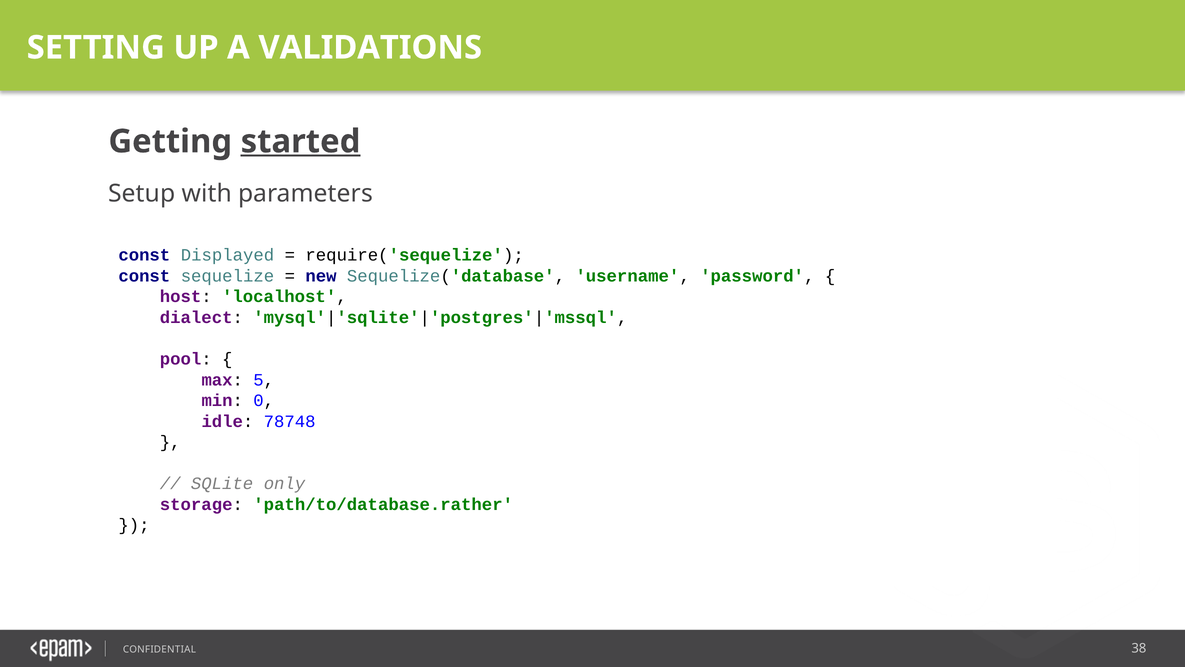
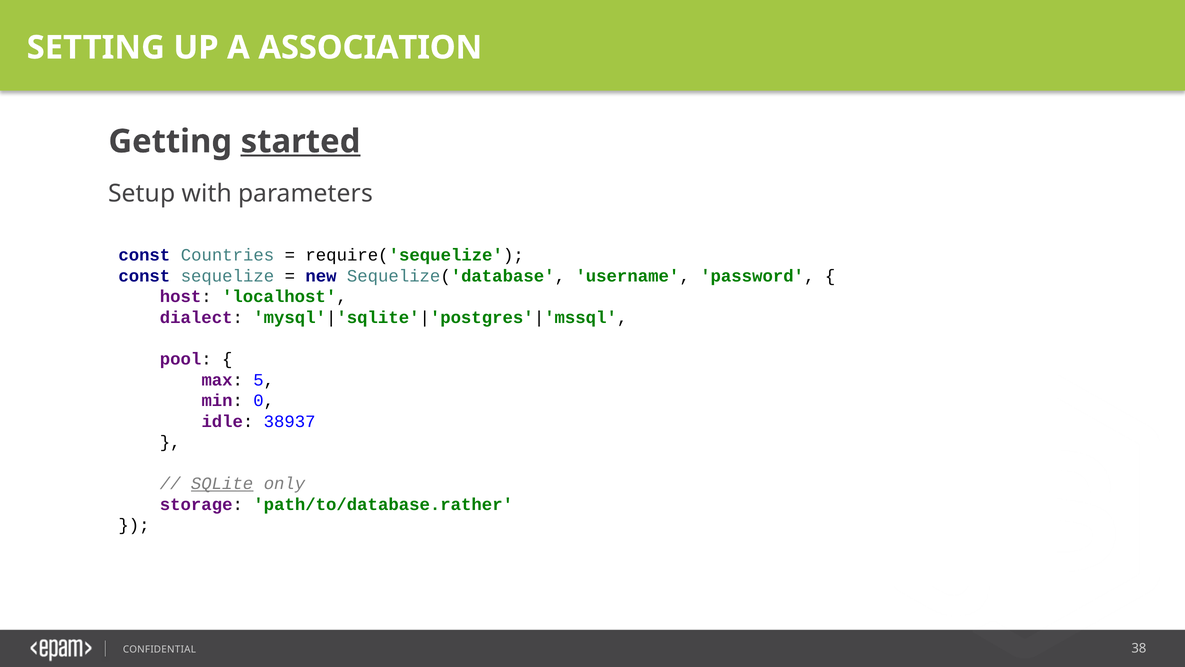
VALIDATIONS: VALIDATIONS -> ASSOCIATION (370, 48)
Displayed: Displayed -> Countries (227, 255)
78748: 78748 -> 38937 (290, 421)
SQLite underline: none -> present (222, 483)
